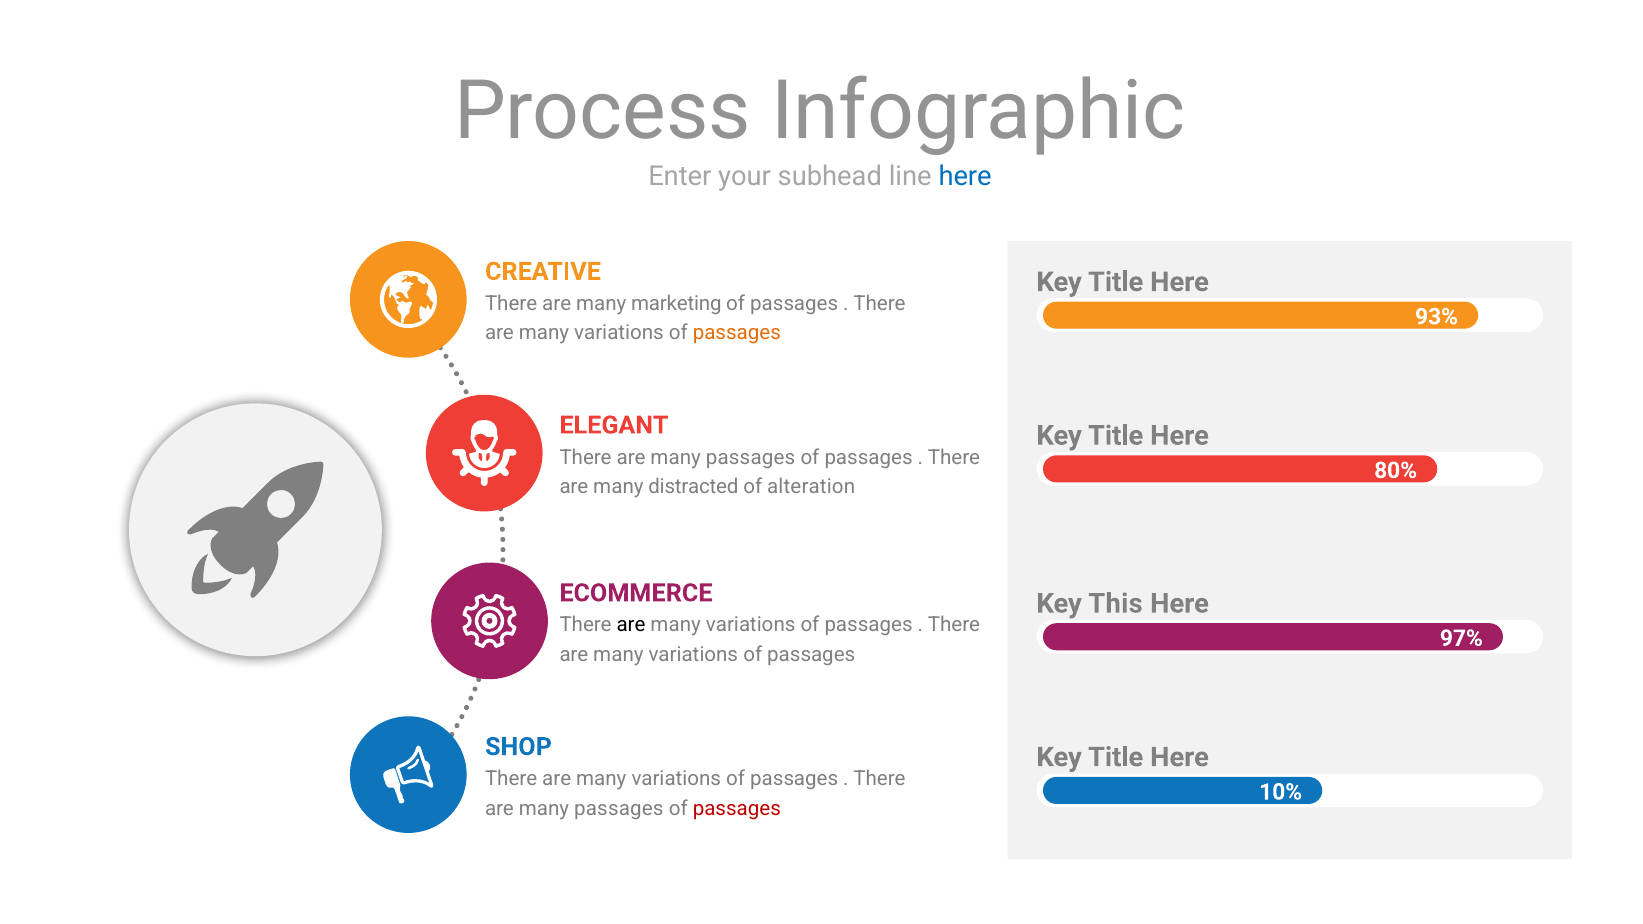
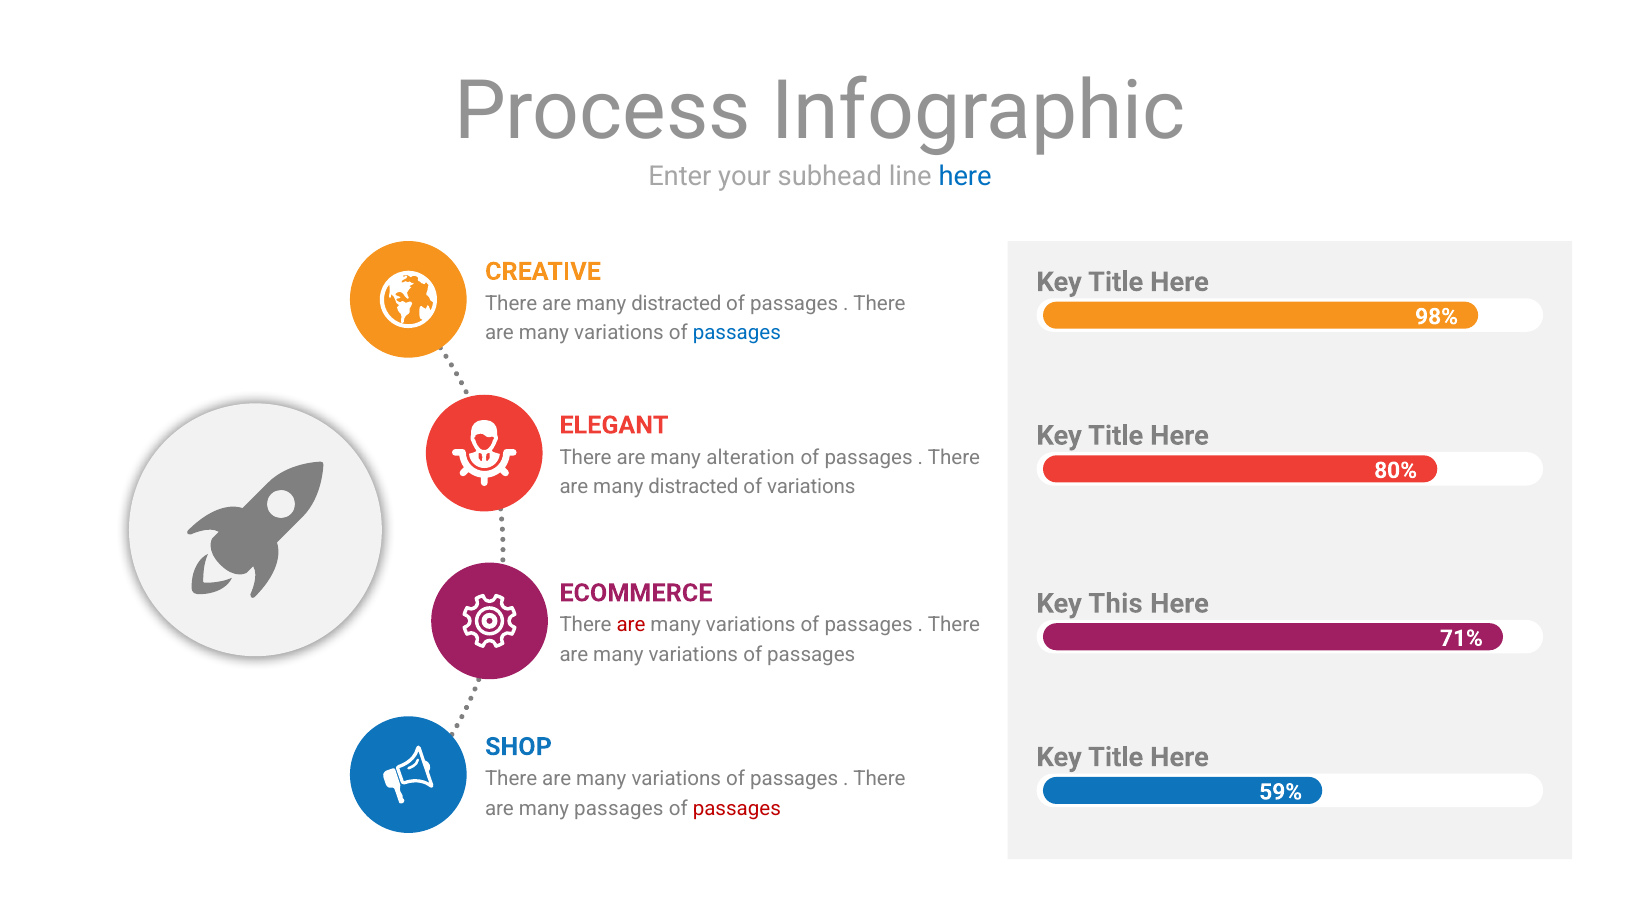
marketing: marketing -> distracted (676, 304)
93%: 93% -> 98% (1437, 317)
passages colour: orange -> blue (737, 333)
passages: passages -> alteration (751, 457)
of alteration: alteration -> variations (811, 487)
are colour: black -> red (631, 625)
97%: 97% -> 71% (1461, 638)
10%: 10% -> 59% (1281, 792)
